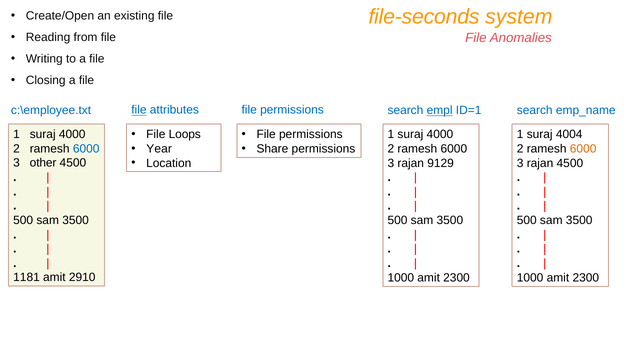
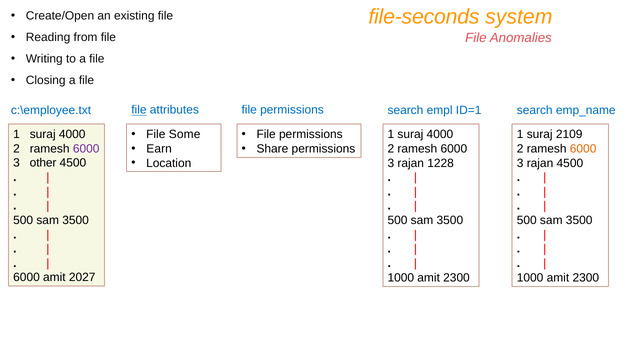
empl underline: present -> none (440, 111)
Loops: Loops -> Some (185, 135)
4004: 4004 -> 2109 (569, 135)
Year: Year -> Earn (159, 149)
6000 colour: blue -> purple (86, 149)
9129: 9129 -> 1228 (441, 163)
1181: 1181 -> 6000 (27, 278)
2910: 2910 -> 2027 (82, 278)
